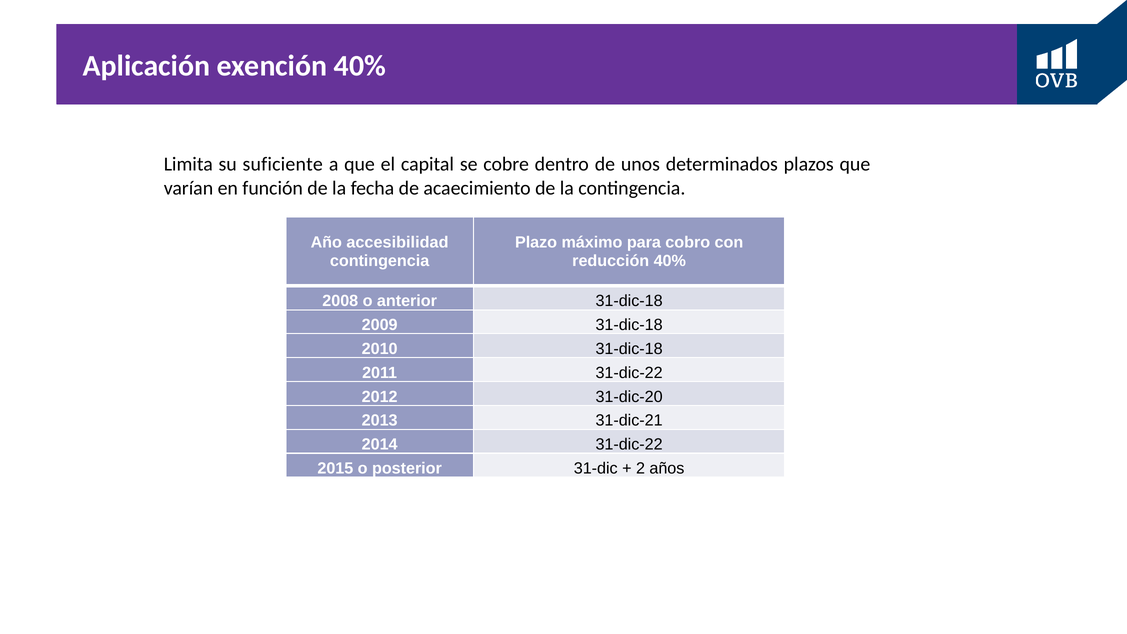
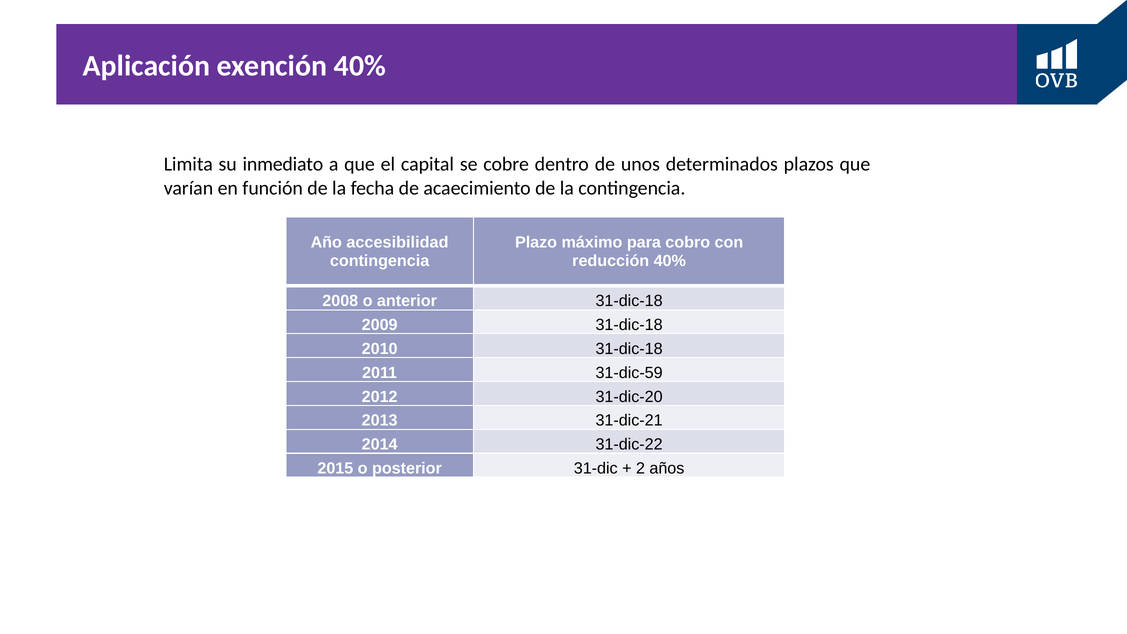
suficiente: suficiente -> inmediato (283, 164)
2011 31-dic-22: 31-dic-22 -> 31-dic-59 (629, 373)
